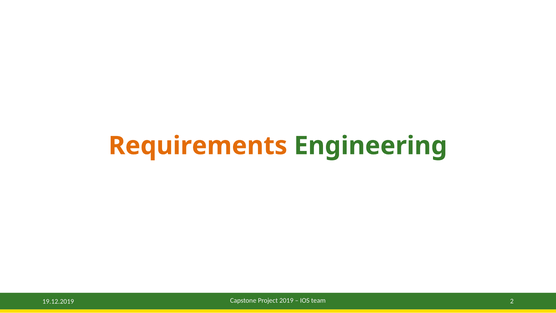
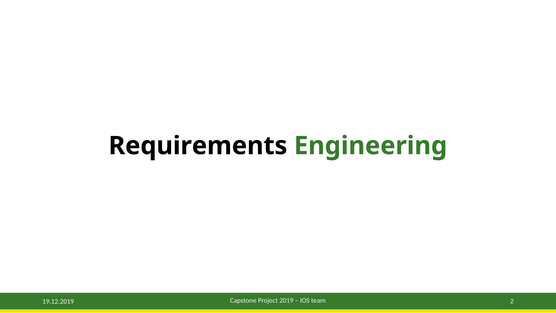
Requirements colour: orange -> black (198, 146)
